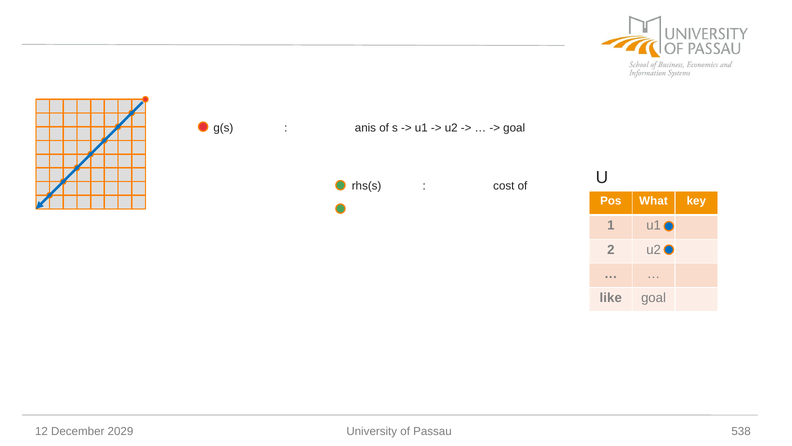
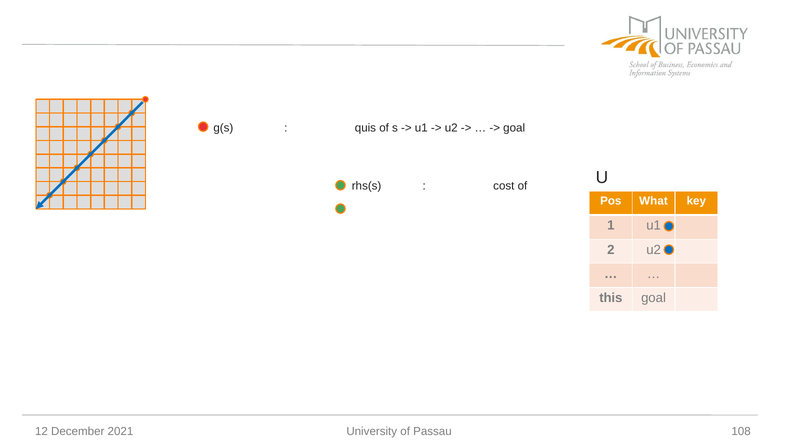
anis: anis -> quis (365, 128)
like: like -> this (611, 298)
2029: 2029 -> 2021 (120, 431)
538: 538 -> 108 (741, 431)
